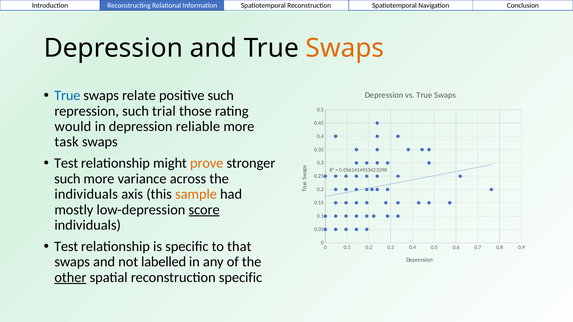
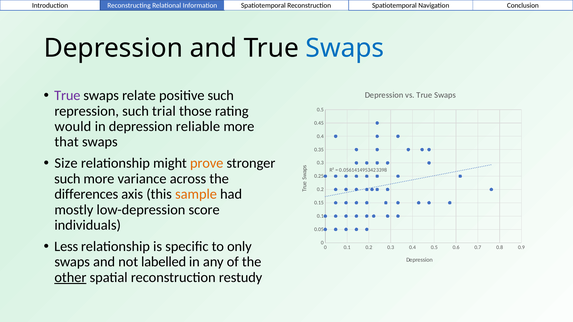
Swaps colour: orange -> blue (345, 48)
True colour: blue -> purple (67, 96)
task: task -> that (67, 142)
Test: Test -> Size (66, 163)
individuals: individuals -> differences (86, 194)
score underline: present -> none (204, 210)
Test: Test -> Less (66, 247)
that: that -> only (239, 247)
reconstruction specific: specific -> restudy (241, 278)
